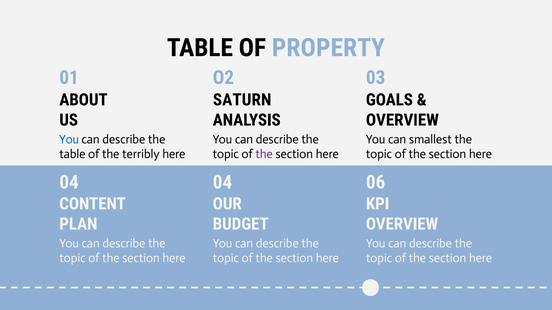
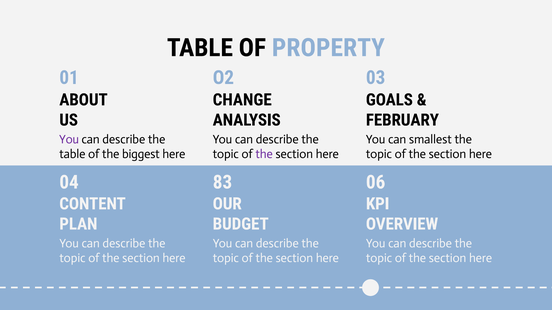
SATURN: SATURN -> CHANGE (242, 100)
OVERVIEW: OVERVIEW -> FEBRUARY (402, 120)
You colour: blue -> purple (69, 140)
terribly: terribly -> biggest (141, 155)
04 04: 04 -> 83 (222, 183)
